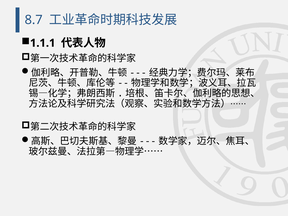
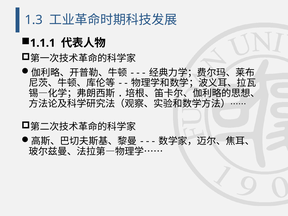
8.7: 8.7 -> 1.3 (34, 20)
